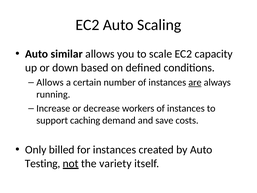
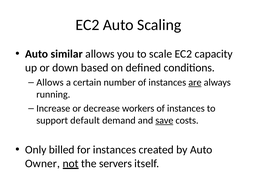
caching: caching -> default (85, 120)
save underline: none -> present (164, 120)
Testing: Testing -> Owner (43, 163)
variety: variety -> servers (116, 163)
